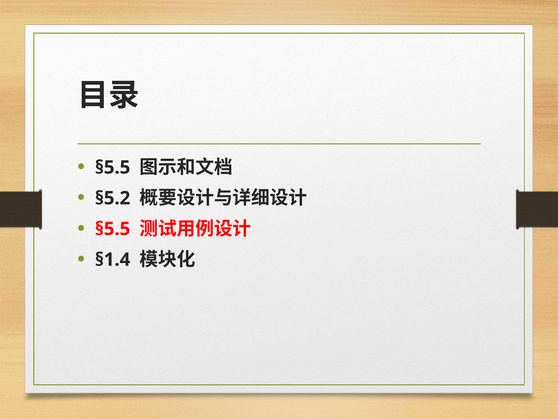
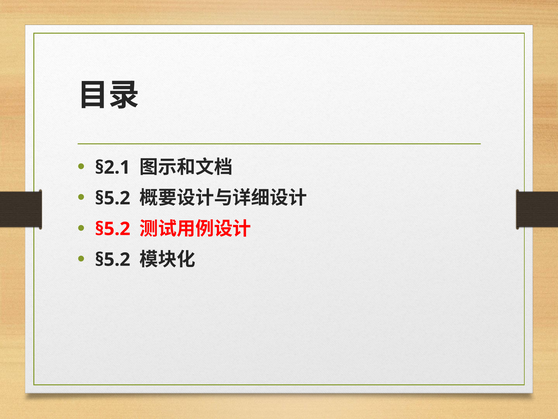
§5.5: §5.5 -> §2.1 (113, 167)
§5.5: §5.5 -> §5.2 (113, 229)
§1.4: §1.4 -> §5.2 (113, 259)
